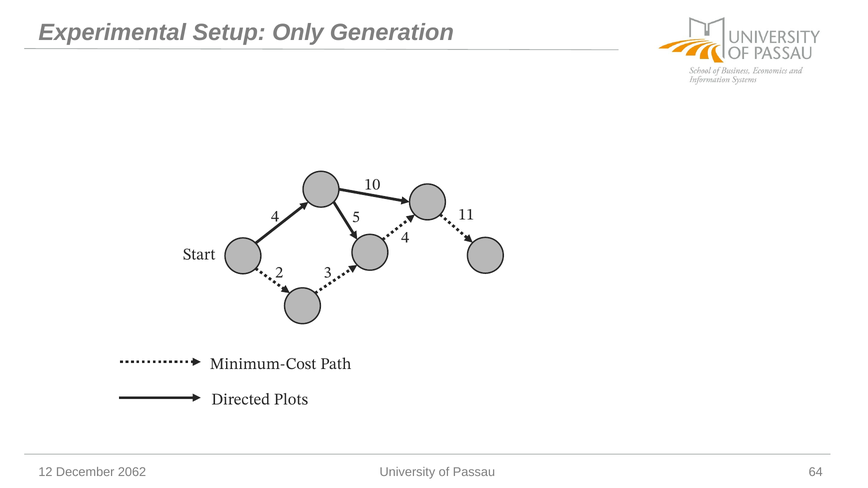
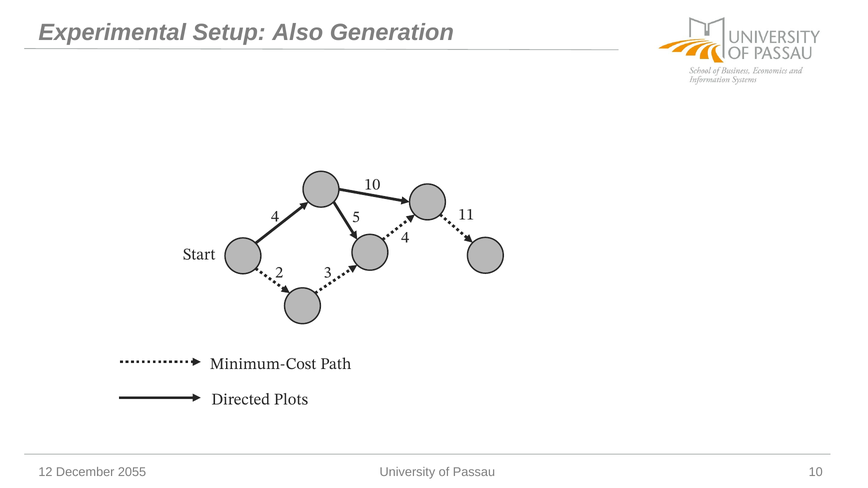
Only: Only -> Also (298, 32)
2062: 2062 -> 2055 (132, 472)
Passau 64: 64 -> 10 (816, 472)
